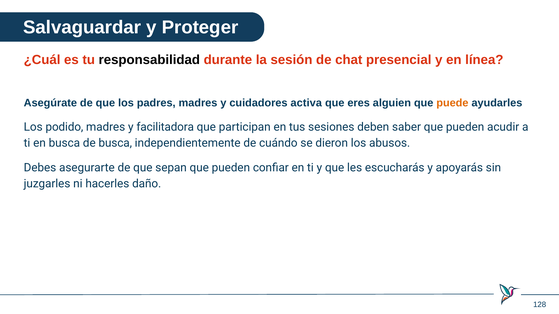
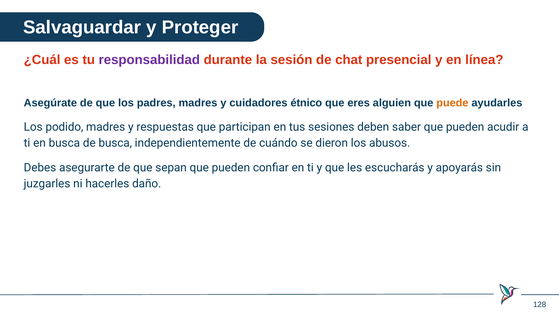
responsabilidad colour: black -> purple (149, 60)
activa: activa -> étnico (306, 103)
facilitadora: facilitadora -> respuestas (165, 127)
